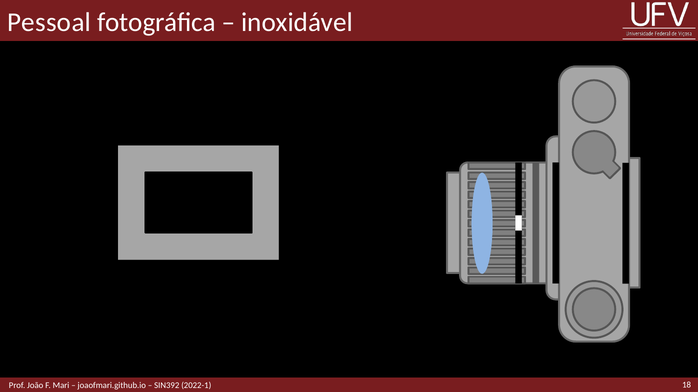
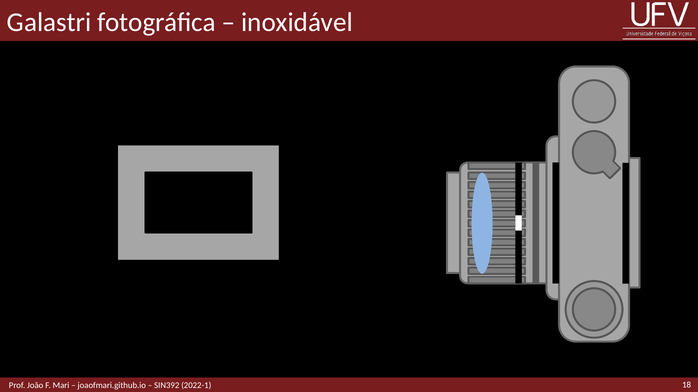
Pessoal: Pessoal -> Galastri (49, 22)
